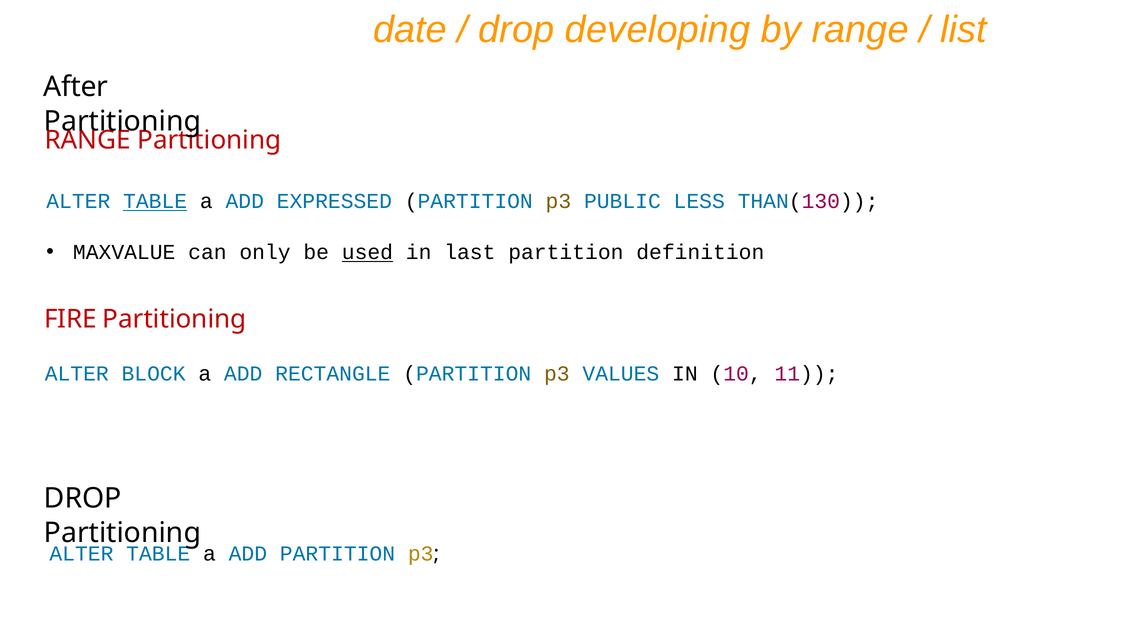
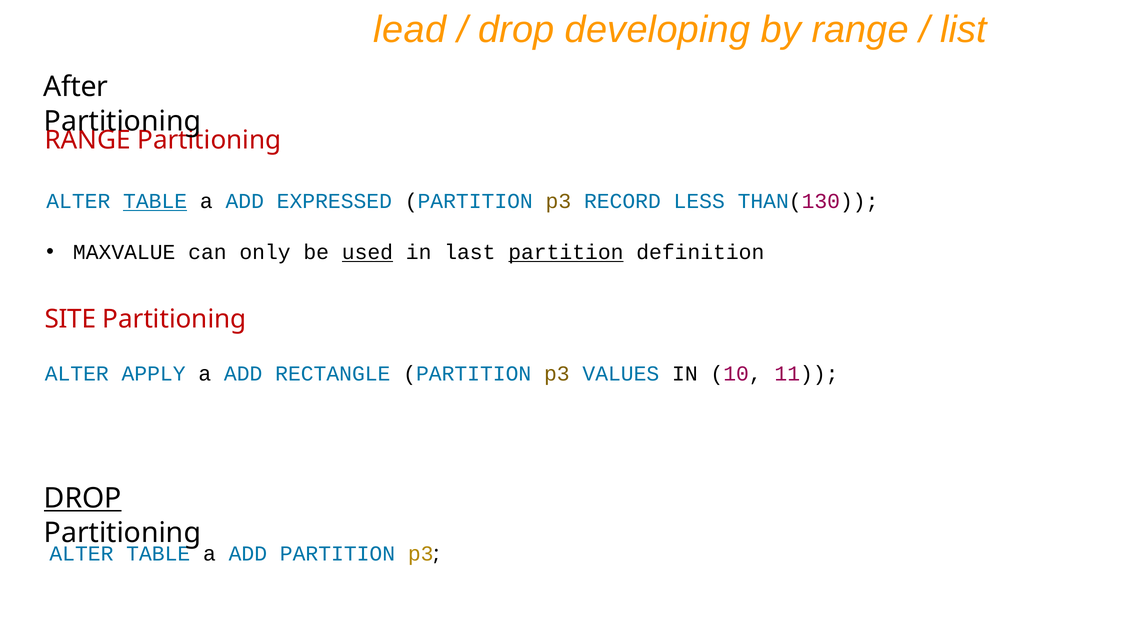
date: date -> lead (410, 30)
PUBLIC: PUBLIC -> RECORD (622, 201)
partition underline: none -> present (566, 252)
FIRE: FIRE -> SITE (70, 319)
BLOCK: BLOCK -> APPLY (154, 374)
DROP underline: none -> present (83, 499)
